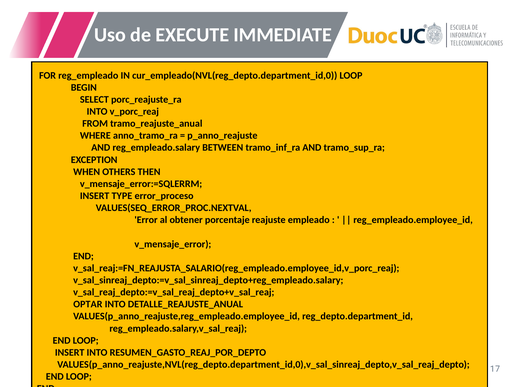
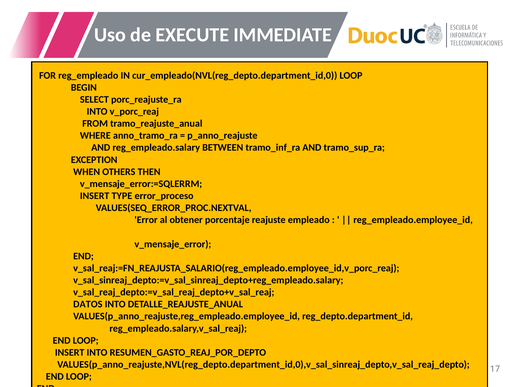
OPTAR: OPTAR -> DATOS (88, 304)
